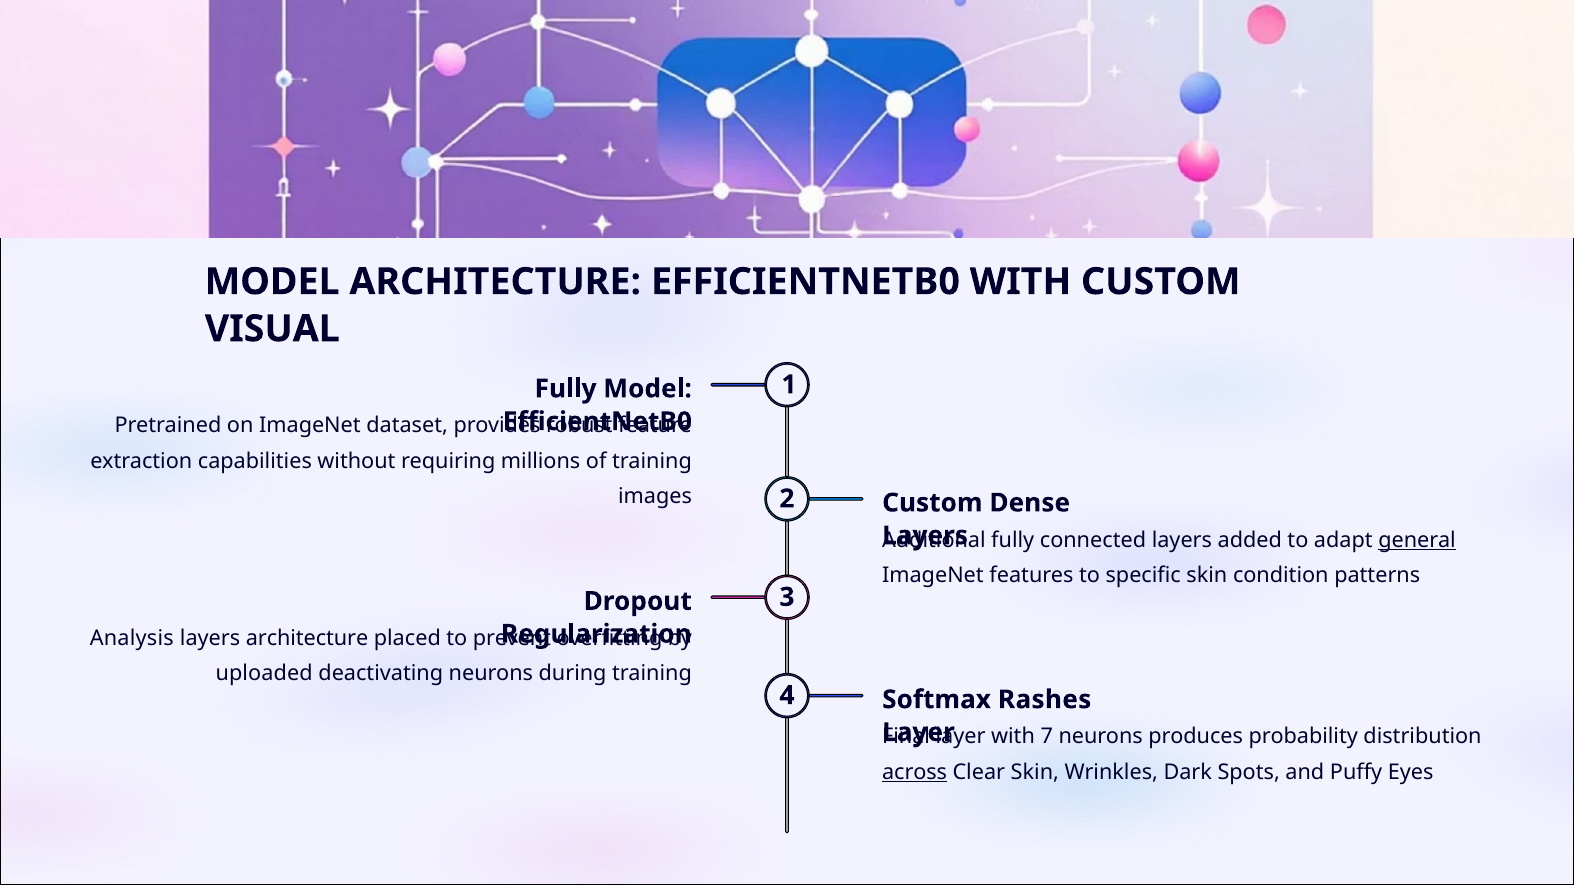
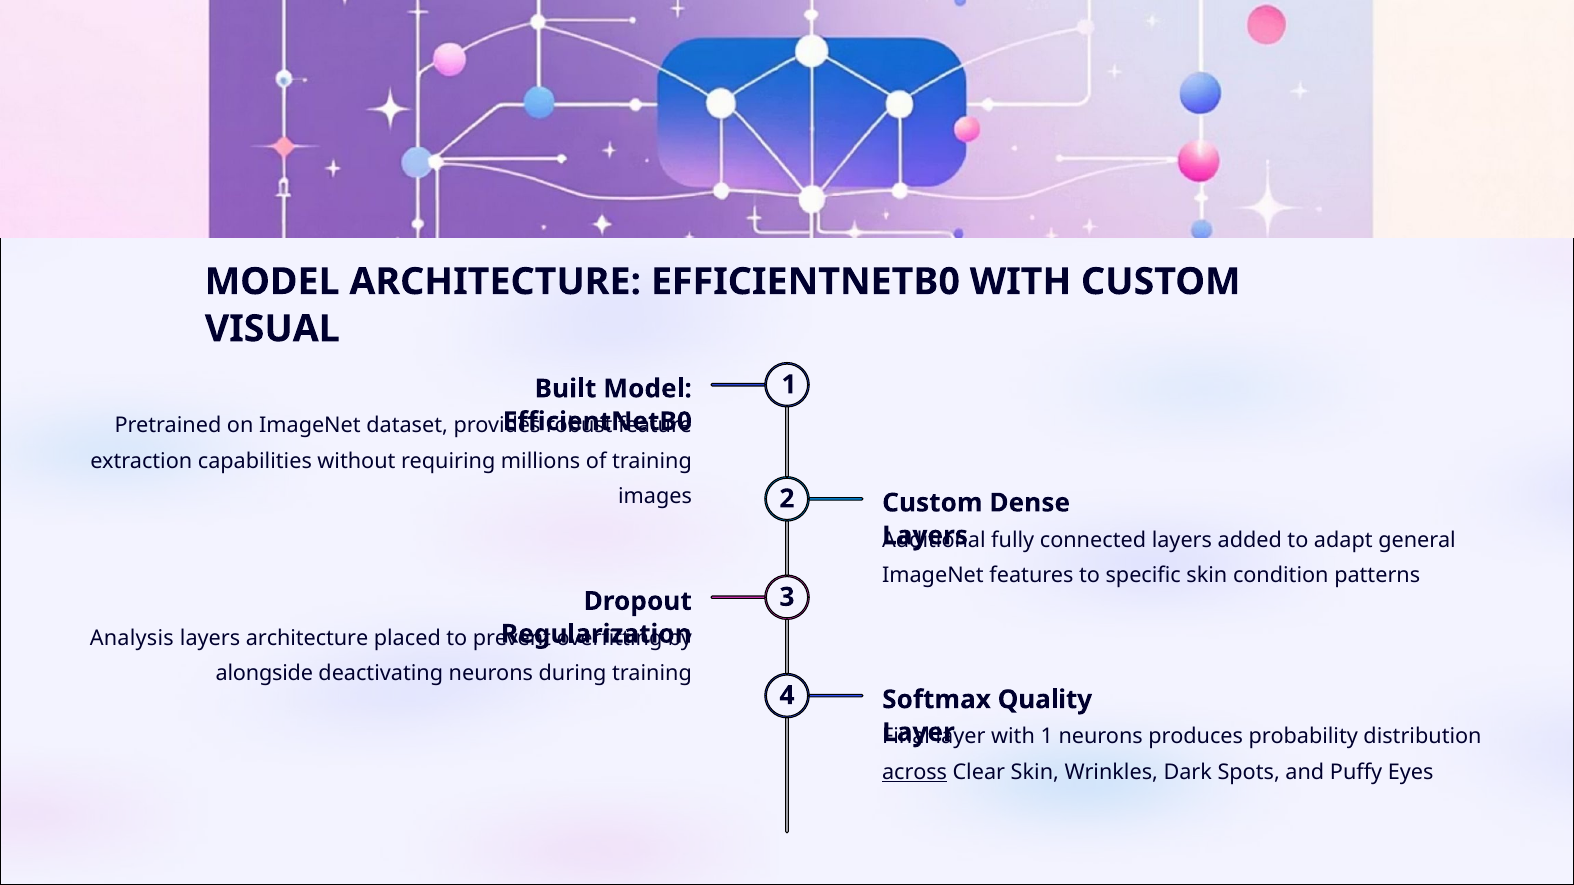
Fully: Fully -> Built (566, 389)
general underline: present -> none (1417, 540)
uploaded: uploaded -> alongside (264, 674)
Rashes: Rashes -> Quality (1045, 700)
with 7: 7 -> 1 (1047, 737)
